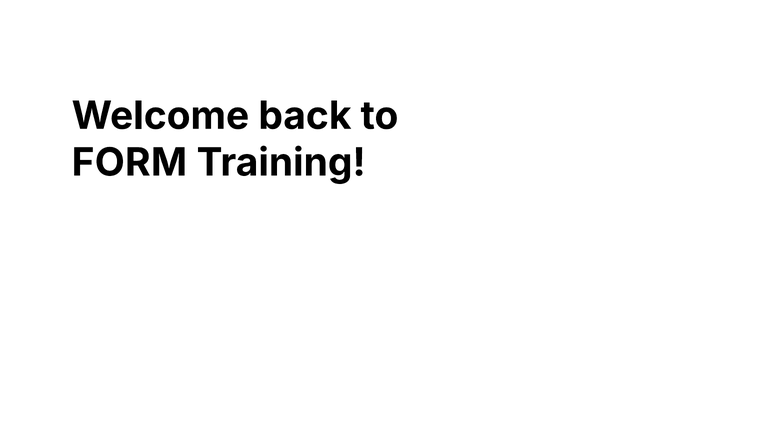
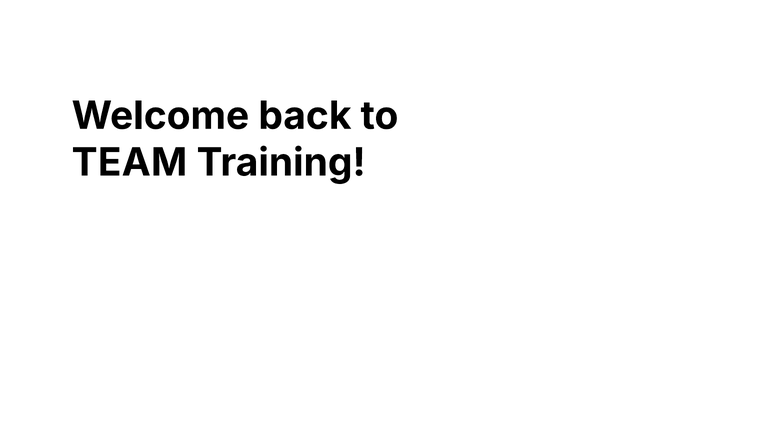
FORM: FORM -> TEAM (129, 163)
